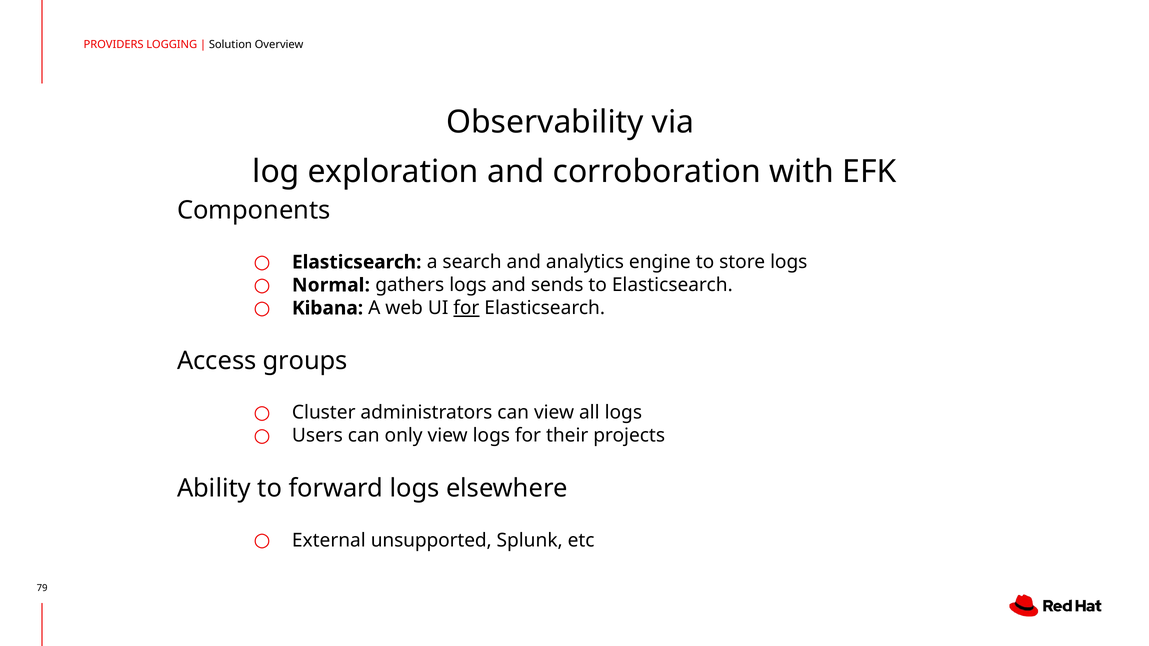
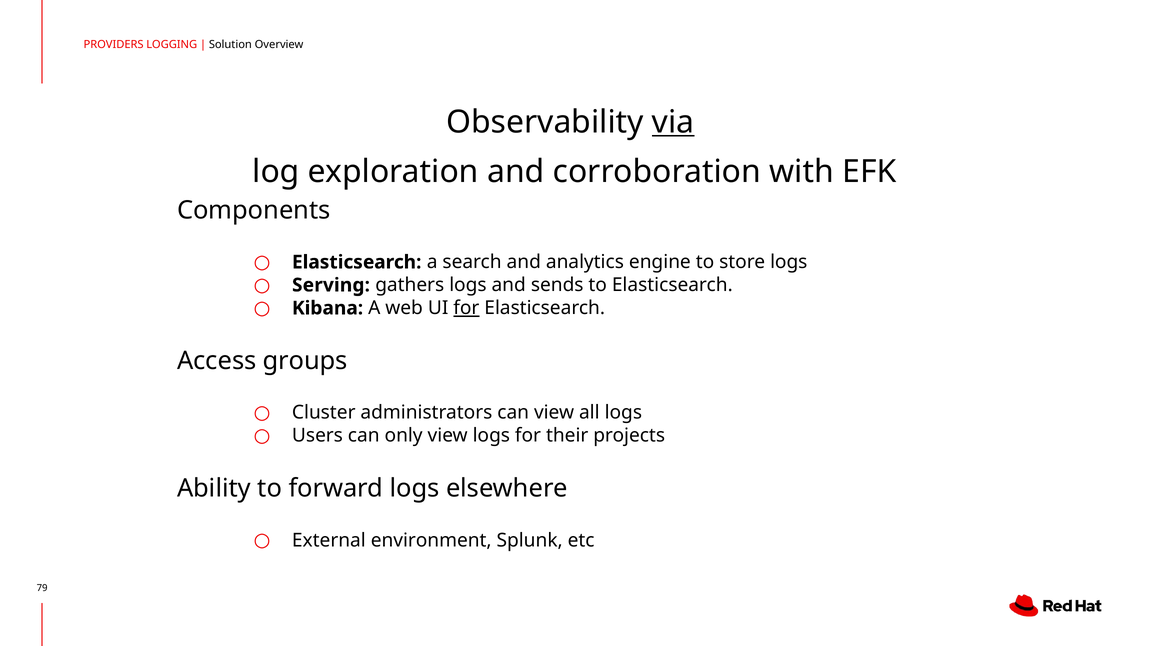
via underline: none -> present (673, 122)
Normal: Normal -> Serving (331, 285)
unsupported: unsupported -> environment (431, 541)
